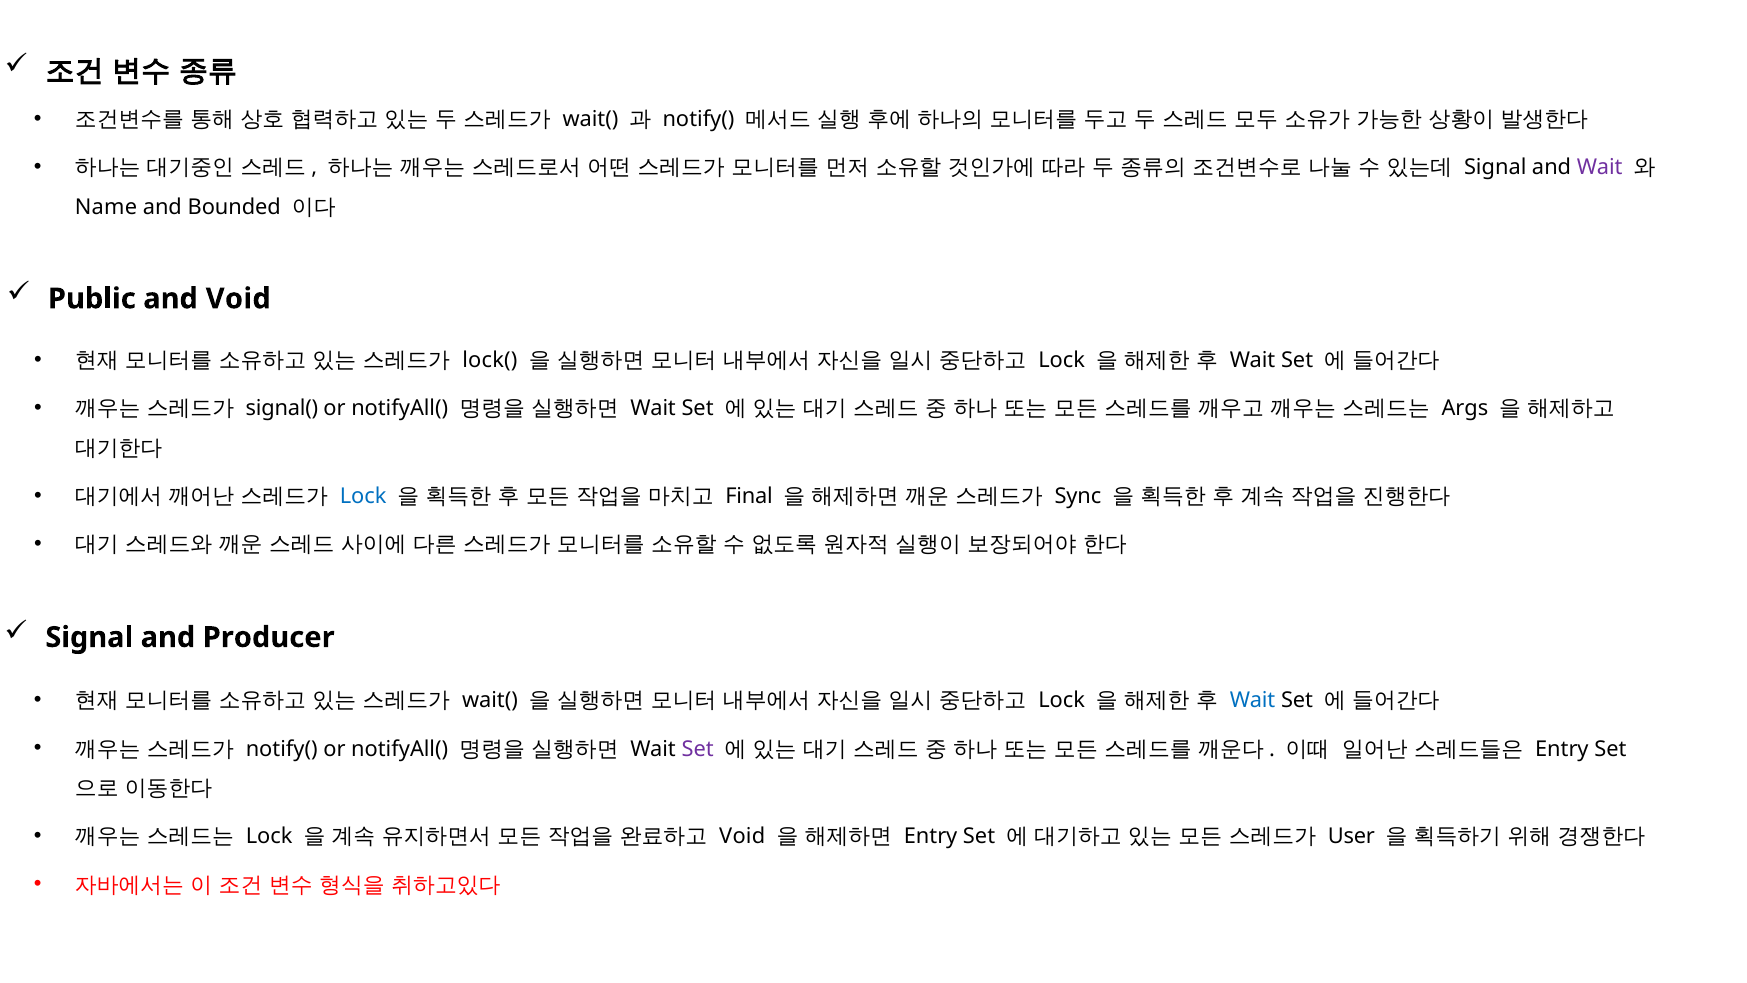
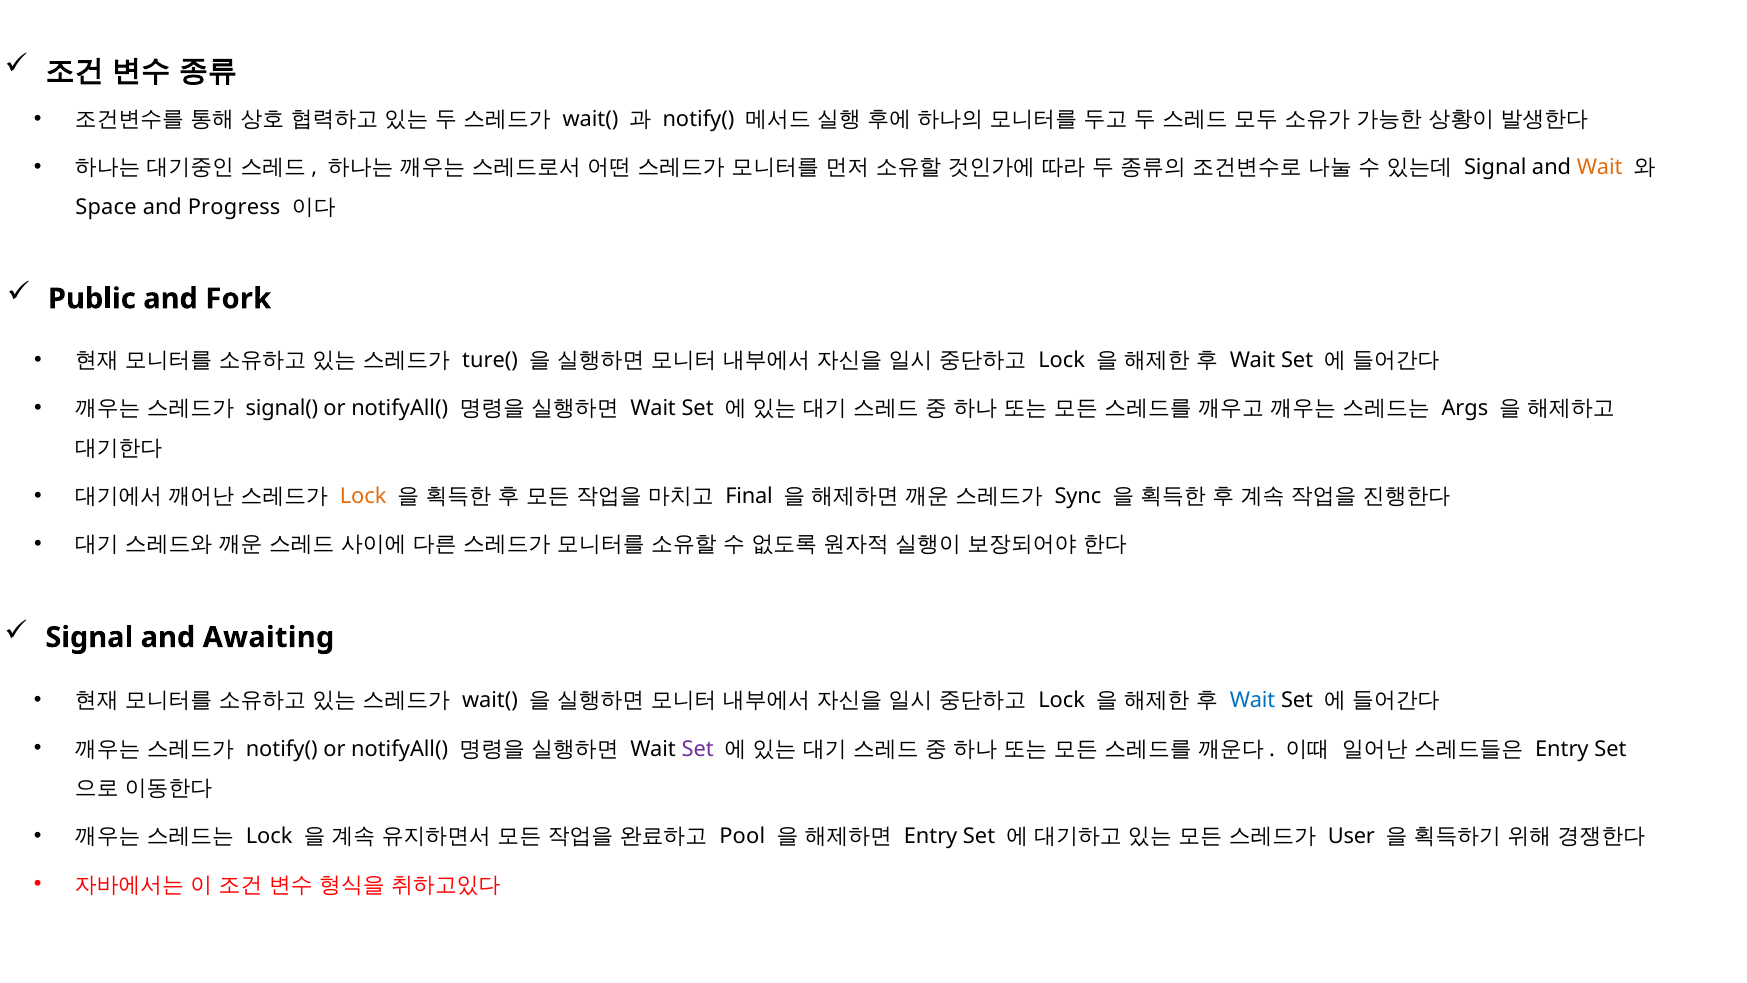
Wait colour: purple -> orange (1600, 168)
Name: Name -> Space (106, 207)
Bounded: Bounded -> Progress (234, 207)
and Void: Void -> Fork (238, 299)
lock(: lock( -> ture( (490, 360)
Lock colour: blue -> orange (363, 496)
Producer: Producer -> Awaiting (269, 637)
Void: Void -> Pool (742, 836)
